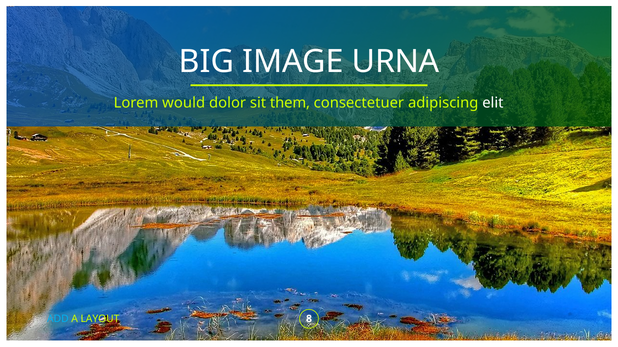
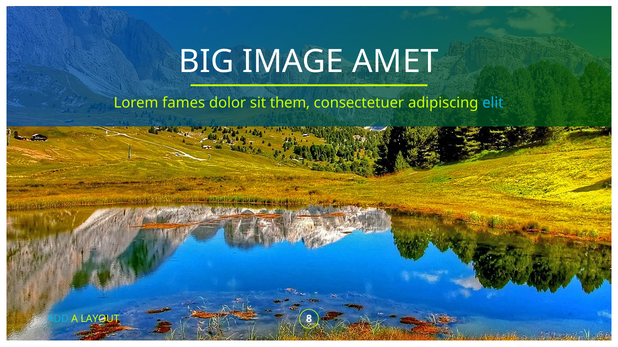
URNA: URNA -> AMET (395, 62)
would: would -> fames (184, 103)
elit colour: white -> light blue (493, 103)
